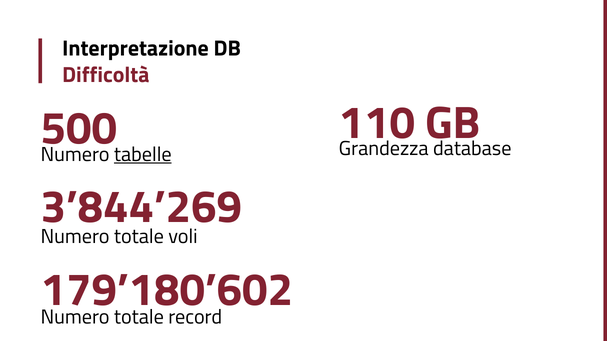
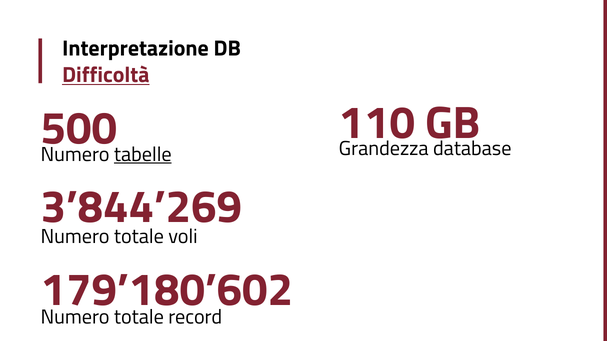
Difficoltà underline: none -> present (106, 75)
